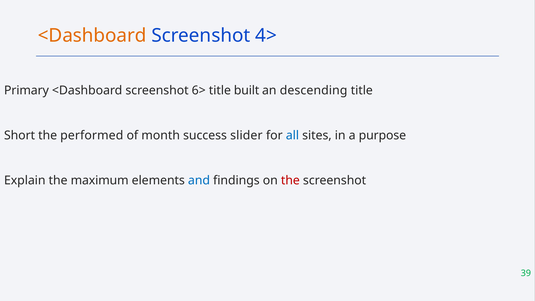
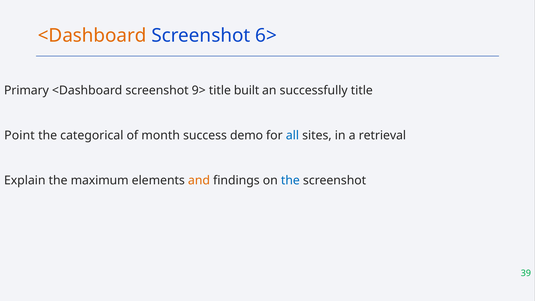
4>: 4> -> 6> (266, 36)
6>: 6> -> 9> (199, 90)
descending: descending -> successfully (314, 90)
Short: Short -> Point (19, 135)
performed: performed -> categorical (92, 135)
slider: slider -> demo (247, 135)
purpose: purpose -> retrieval (382, 135)
and colour: blue -> orange (199, 180)
the colour: red -> blue (290, 180)
